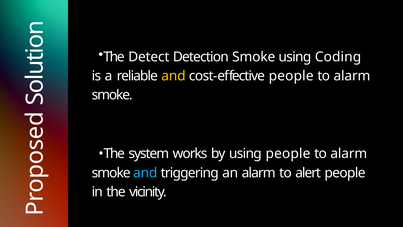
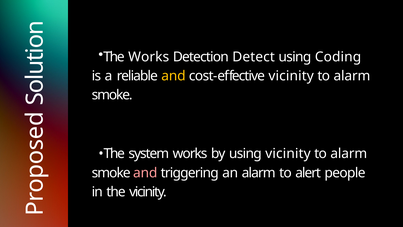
The Detect: Detect -> Works (149, 57)
Detection Smoke: Smoke -> Detect (254, 57)
cost-effective people: people -> vicinity (291, 76)
using people: people -> vicinity (288, 153)
and colour: light blue -> pink (145, 173)
